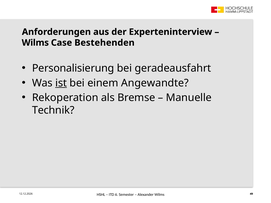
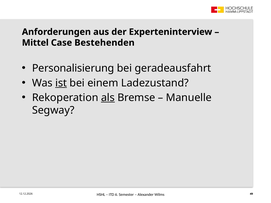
Wilms: Wilms -> Mittel (35, 43)
Angewandte: Angewandte -> Ladezustand (155, 83)
als underline: none -> present (108, 98)
Technik: Technik -> Segway (53, 110)
